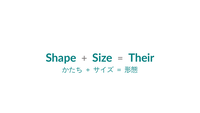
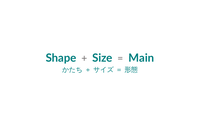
Their: Their -> Main (141, 58)
